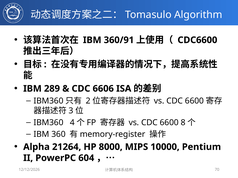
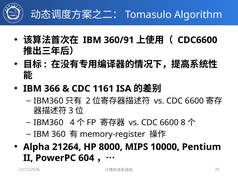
289: 289 -> 366 (52, 89)
6606: 6606 -> 1161 (103, 89)
